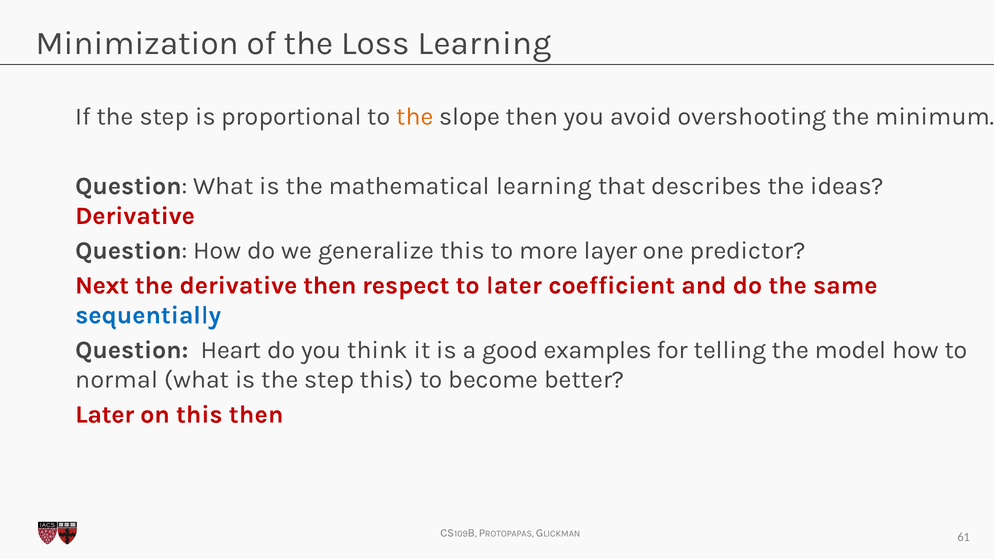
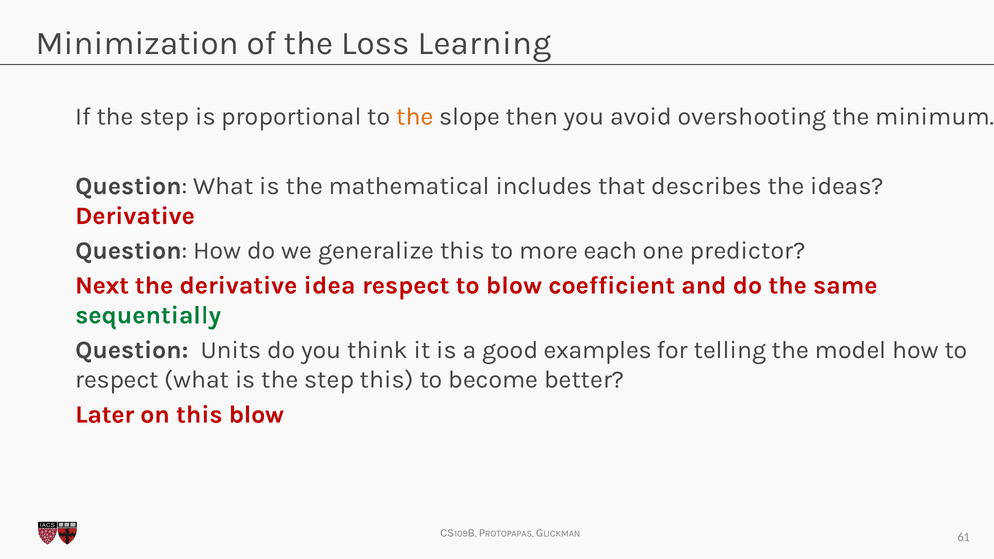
mathematical learning: learning -> includes (544, 186)
layer: layer -> each (611, 251)
derivative then: then -> idea (330, 285)
to later: later -> blow (514, 285)
sequentially colour: blue -> green (148, 315)
Heart: Heart -> Units (231, 350)
normal: normal -> respect (117, 380)
this then: then -> blow (256, 414)
